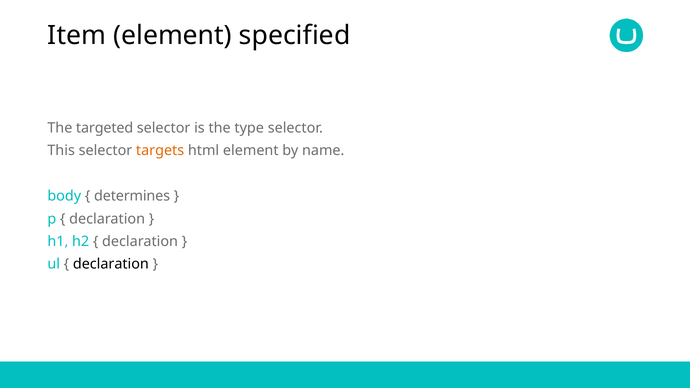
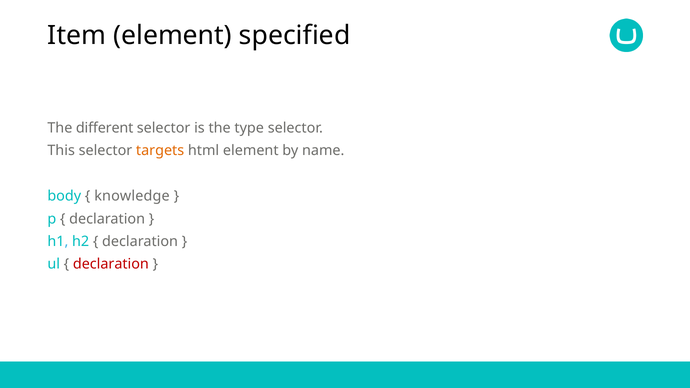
targeted: targeted -> different (105, 128)
determines: determines -> knowledge (132, 196)
declaration colour: black -> red (111, 264)
